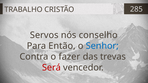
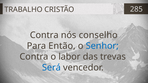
Servos: Servos -> Contra (44, 35)
fazer: fazer -> labor (69, 57)
Será colour: red -> blue (51, 68)
